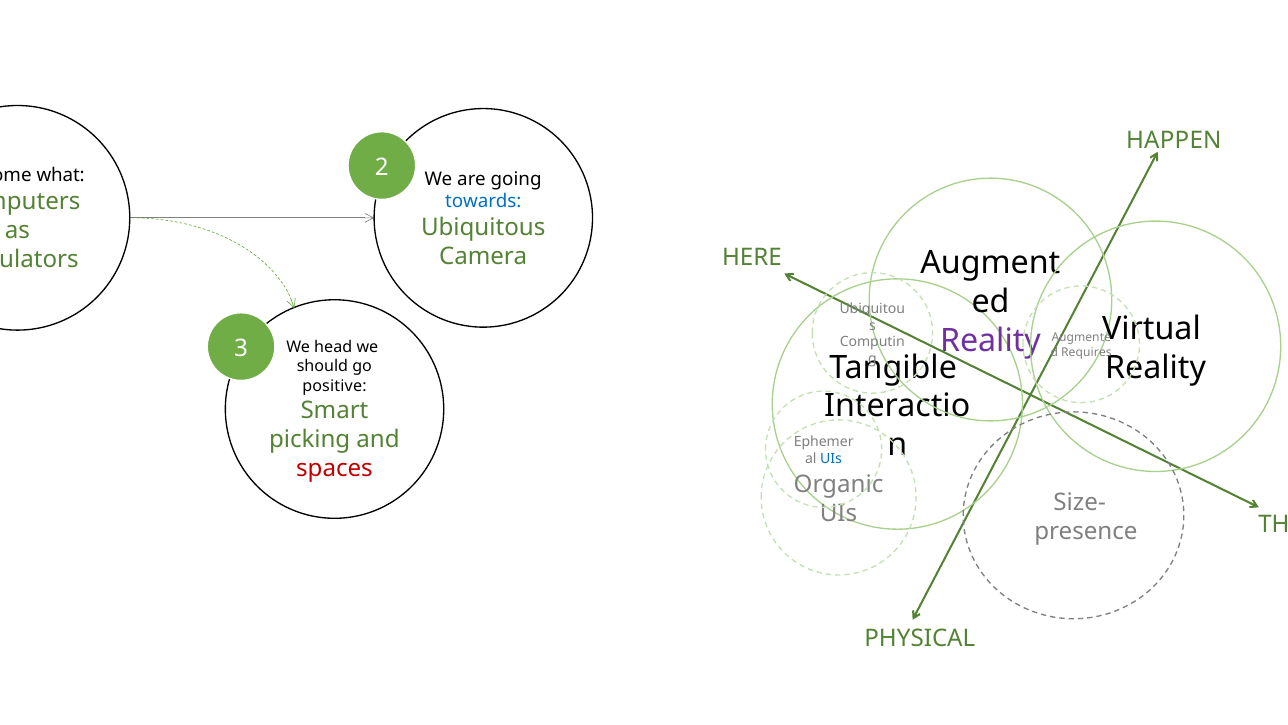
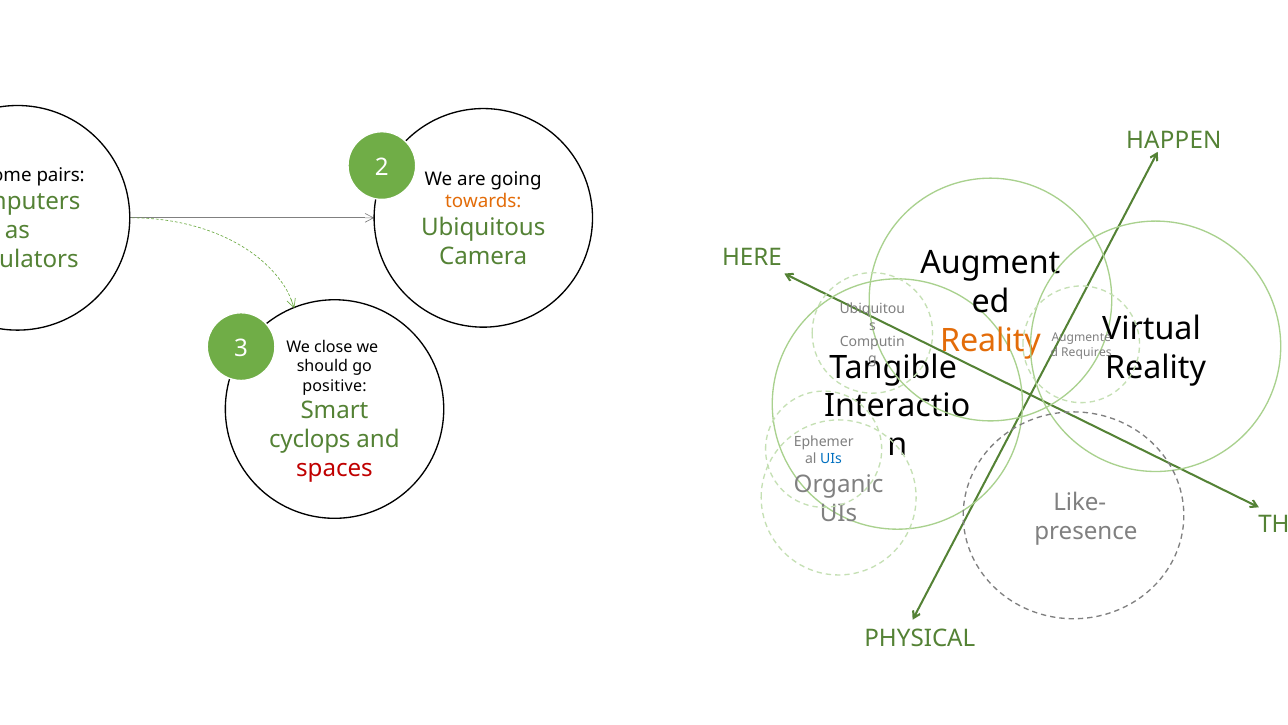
what: what -> pairs (61, 175)
towards colour: blue -> orange (483, 201)
Reality colour: purple -> orange (990, 340)
head: head -> close (333, 347)
picking: picking -> cyclops (310, 439)
Size-: Size- -> Like- (1080, 502)
